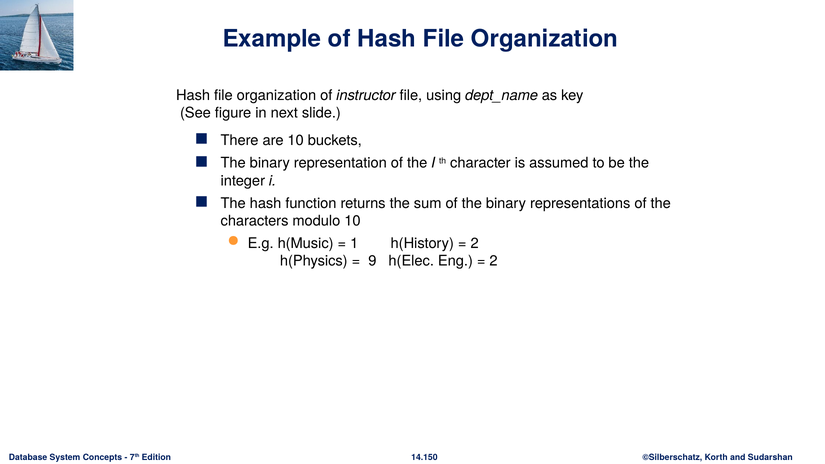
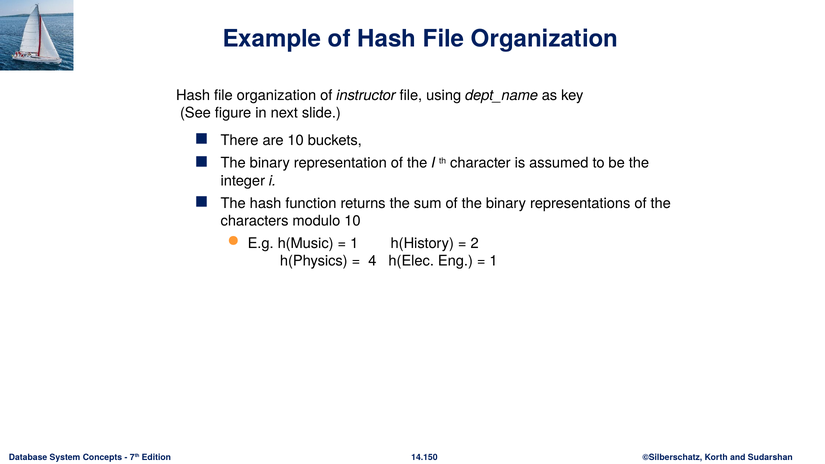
9: 9 -> 4 (372, 261)
2: 2 -> 1 (494, 261)
